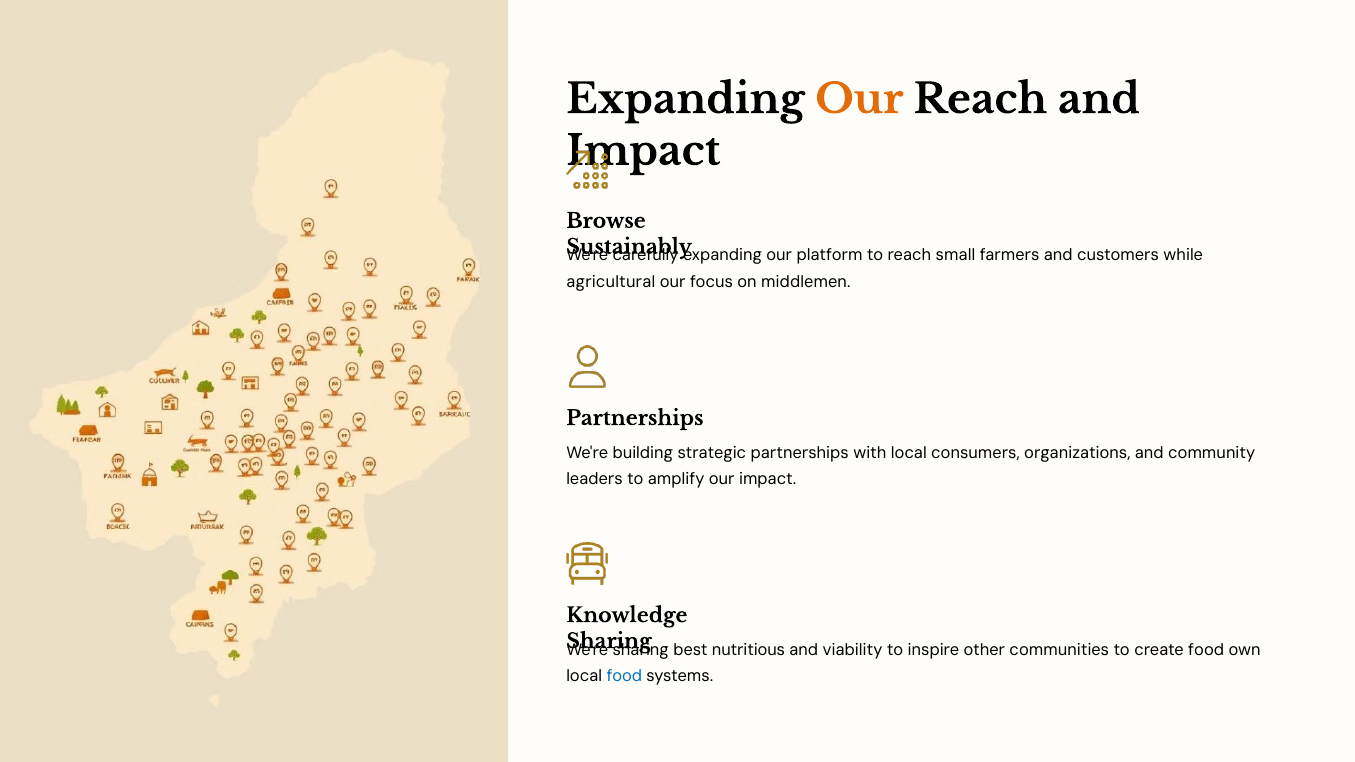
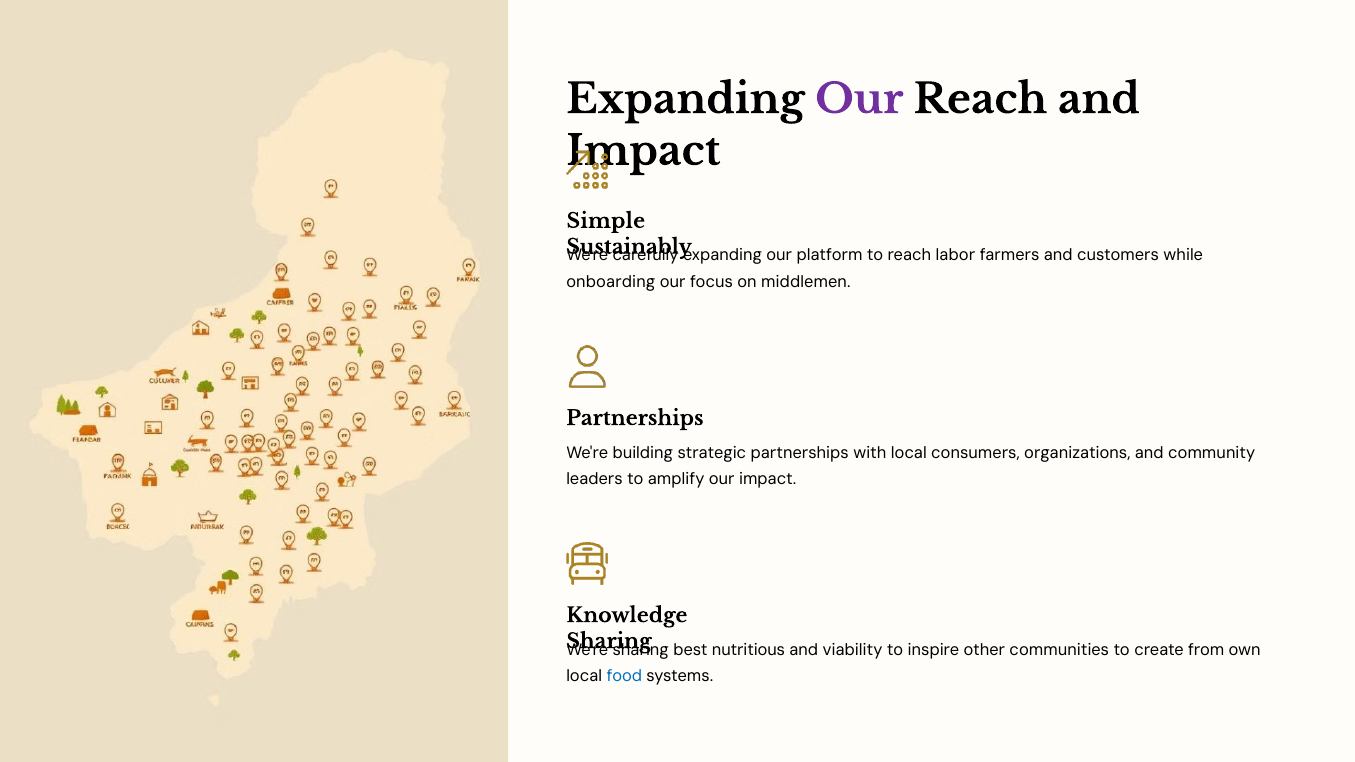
Our colour: orange -> purple (859, 100)
Browse: Browse -> Simple (606, 221)
small: small -> labor (955, 256)
agricultural: agricultural -> onboarding (611, 282)
create food: food -> from (1206, 650)
